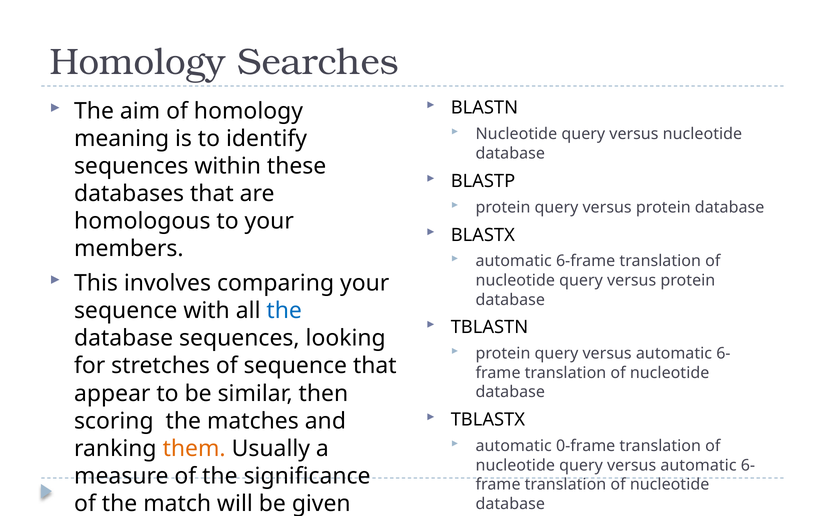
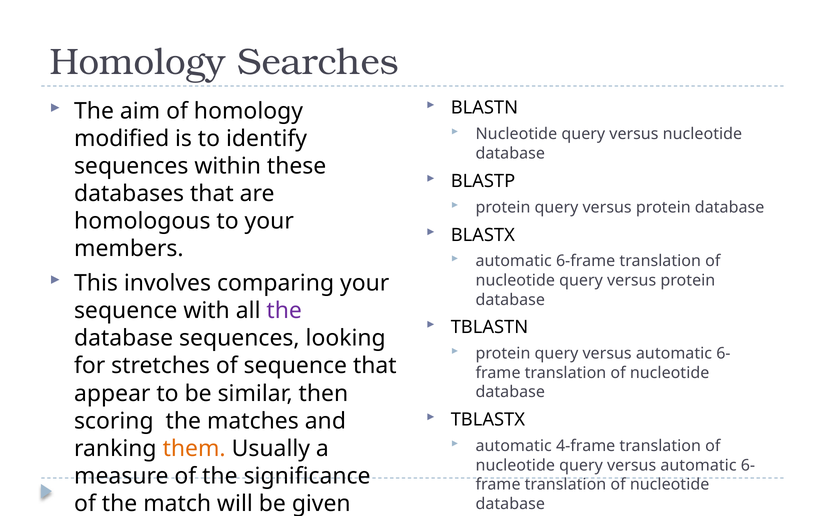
meaning: meaning -> modified (122, 139)
the colour: blue -> purple (284, 311)
0-frame: 0-frame -> 4-frame (586, 446)
